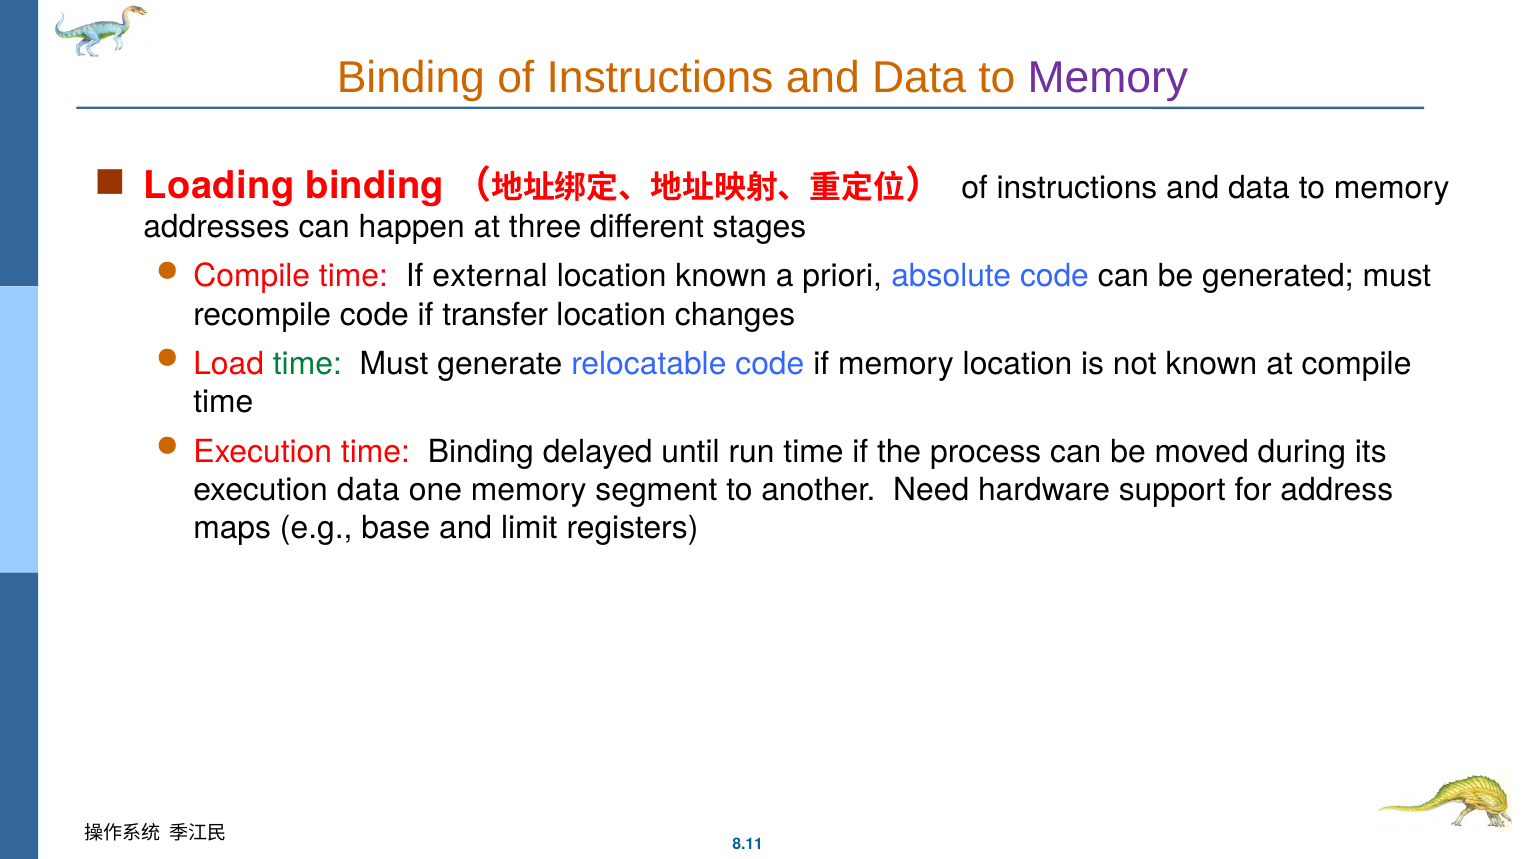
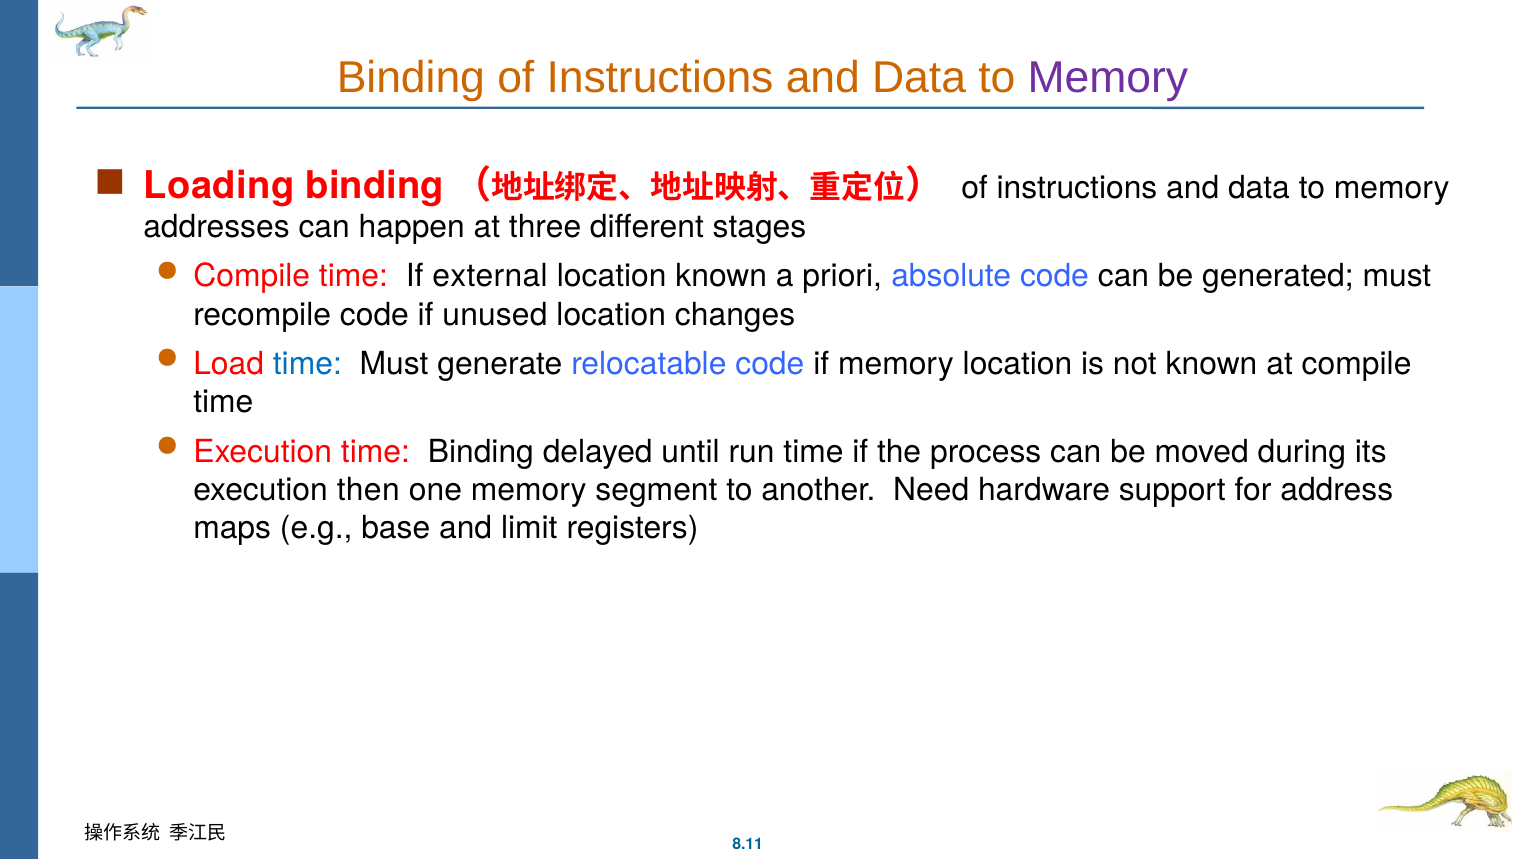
transfer: transfer -> unused (495, 314)
time colour: green -> blue (307, 364)
execution data: data -> then (368, 489)
